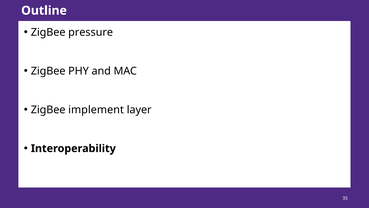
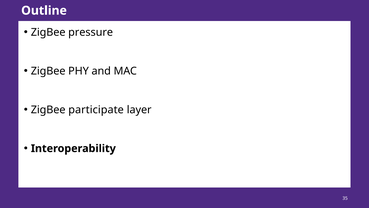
implement: implement -> participate (96, 110)
